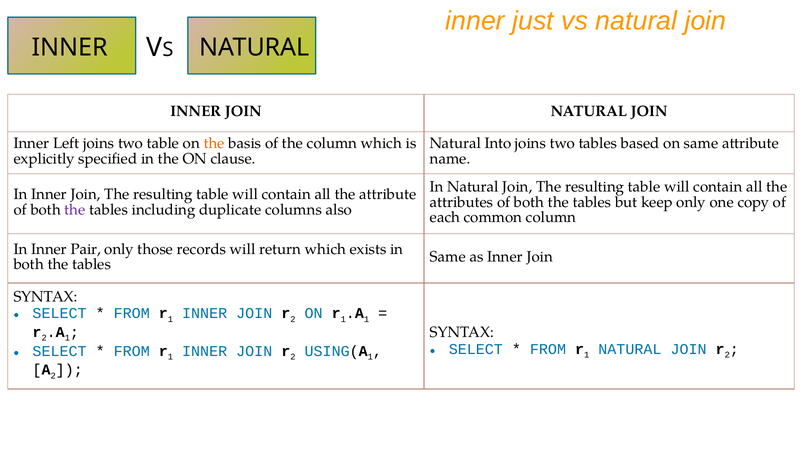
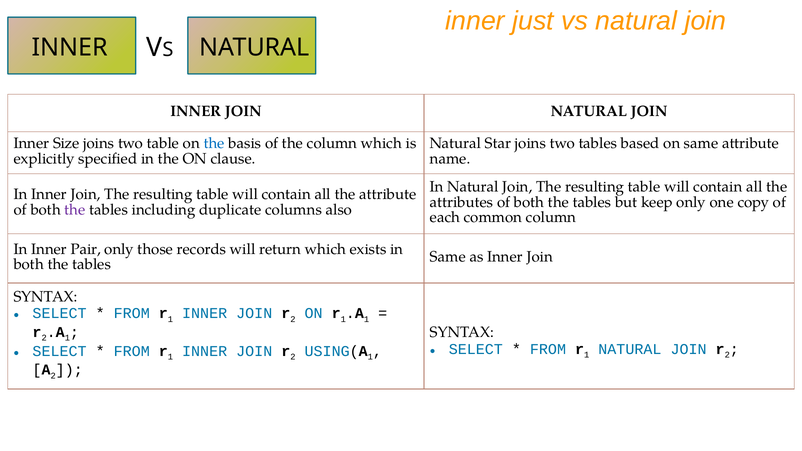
Left: Left -> Size (66, 144)
the colour: orange -> blue (214, 144)
Into: Into -> Star (498, 144)
